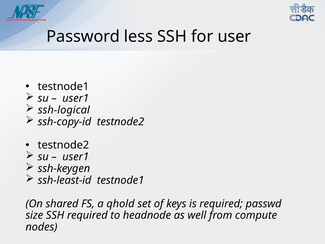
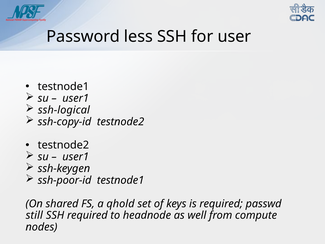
ssh-least-id: ssh-least-id -> ssh-poor-id (65, 180)
size: size -> still (34, 215)
